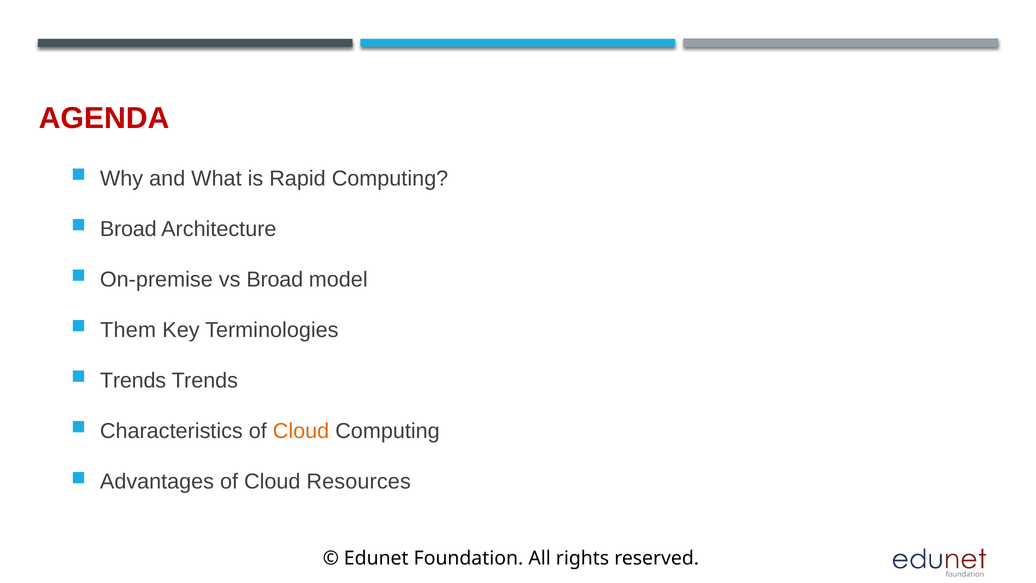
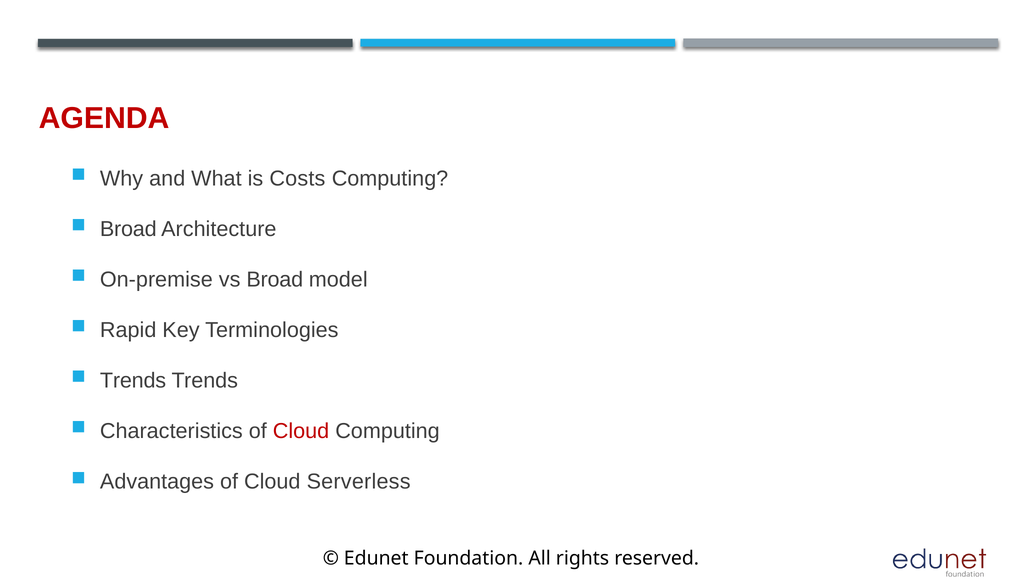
Rapid: Rapid -> Costs (297, 179)
Them: Them -> Rapid (128, 330)
Cloud colour: orange -> red (301, 431)
Resources: Resources -> Serverless (359, 482)
